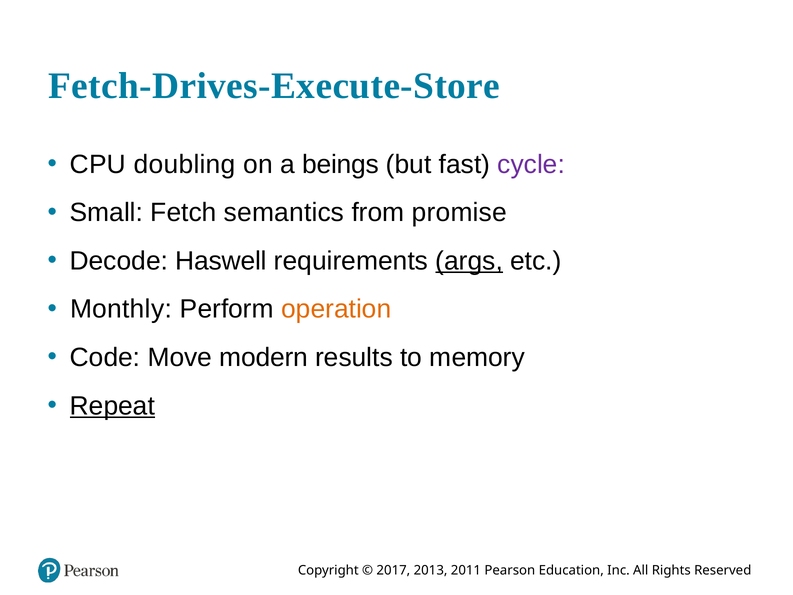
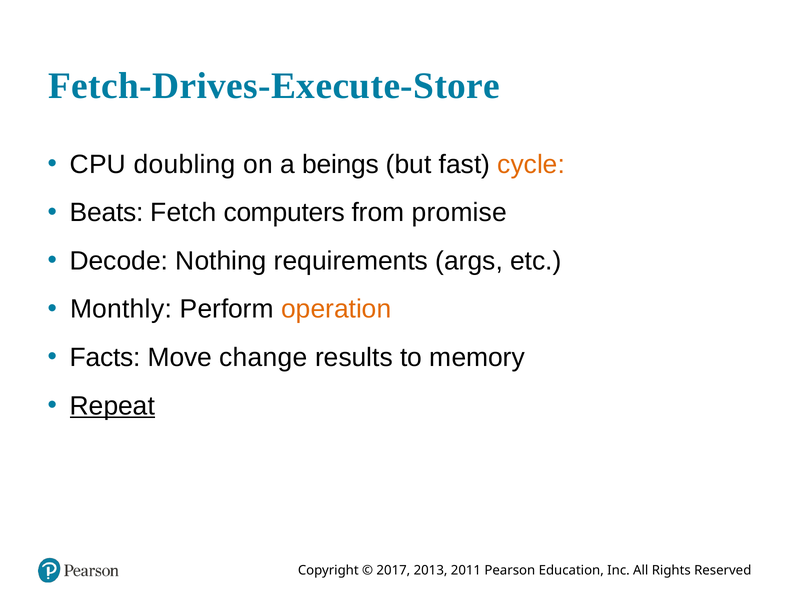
cycle colour: purple -> orange (531, 164)
Small: Small -> Beats (107, 213)
semantics: semantics -> computers (284, 213)
Haswell: Haswell -> Nothing (221, 261)
args underline: present -> none (469, 261)
Code: Code -> Facts (105, 357)
modern: modern -> change (263, 357)
